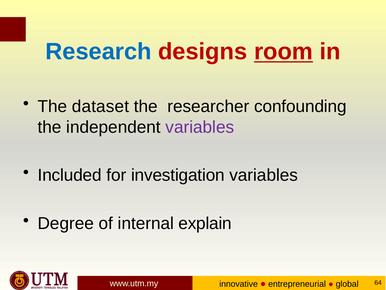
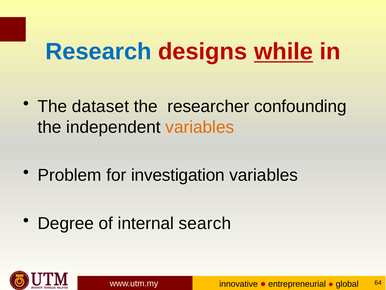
room: room -> while (283, 51)
variables colour: purple -> orange (200, 127)
Included: Included -> Problem (70, 175)
explain: explain -> search (205, 223)
